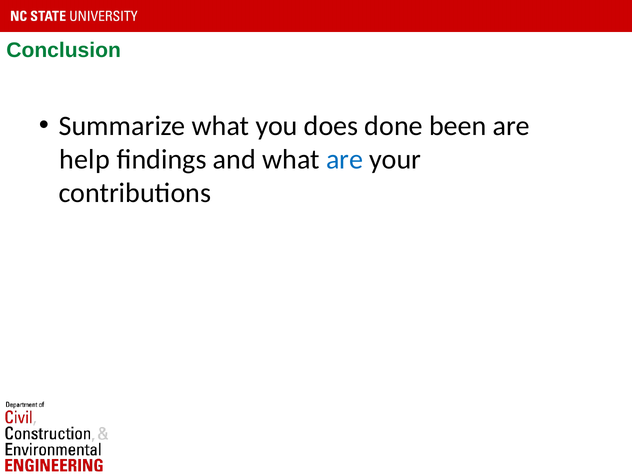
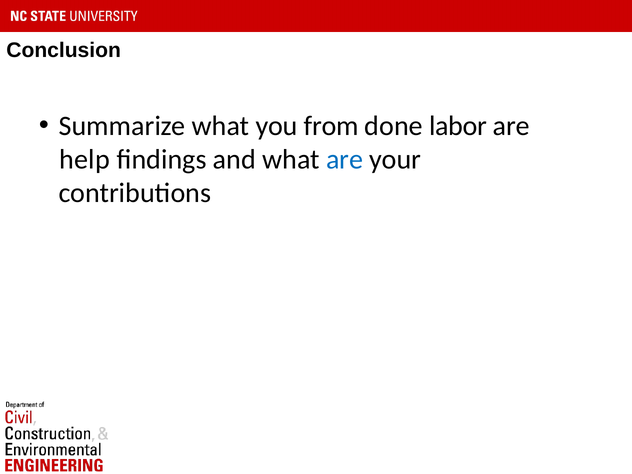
Conclusion colour: green -> black (64, 50)
does: does -> from (331, 126)
been: been -> labor (458, 126)
